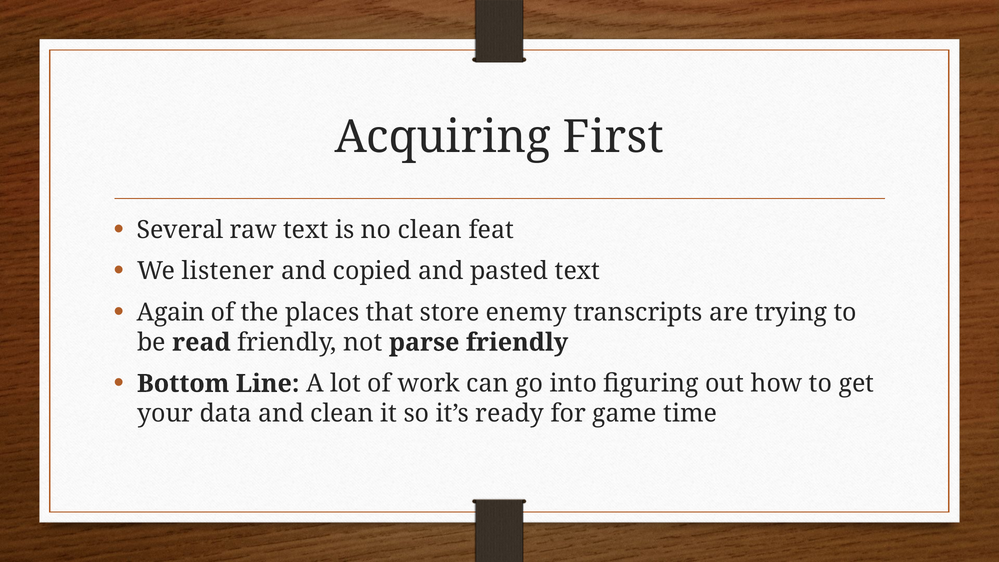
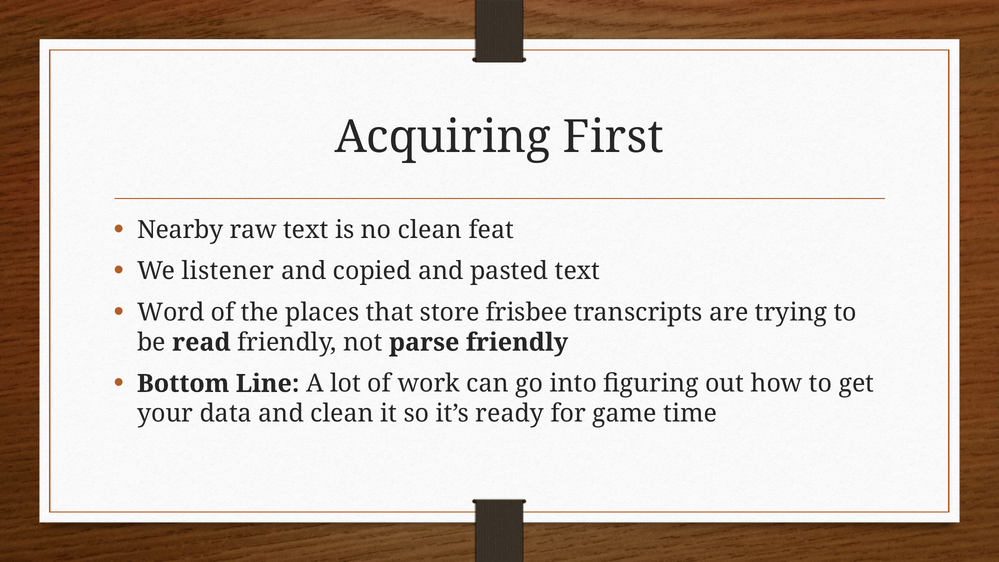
Several: Several -> Nearby (180, 230)
Again: Again -> Word (171, 312)
enemy: enemy -> frisbee (527, 312)
